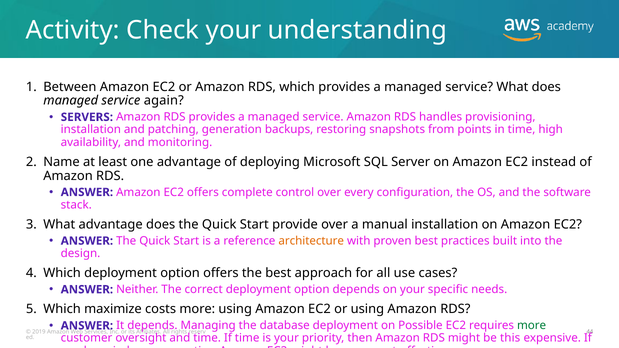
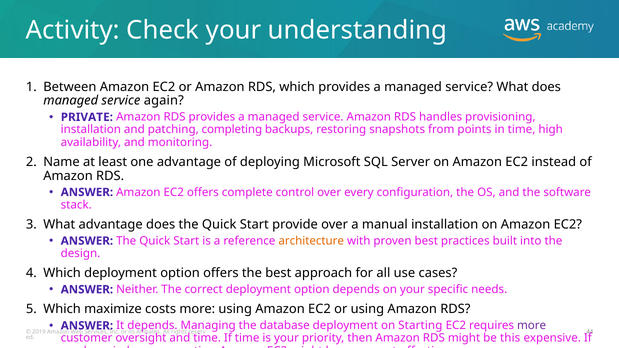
SERVERS: SERVERS -> PRIVATE (87, 117)
generation: generation -> completing (232, 130)
Possible: Possible -> Starting (420, 326)
more colour: green -> purple (532, 326)
